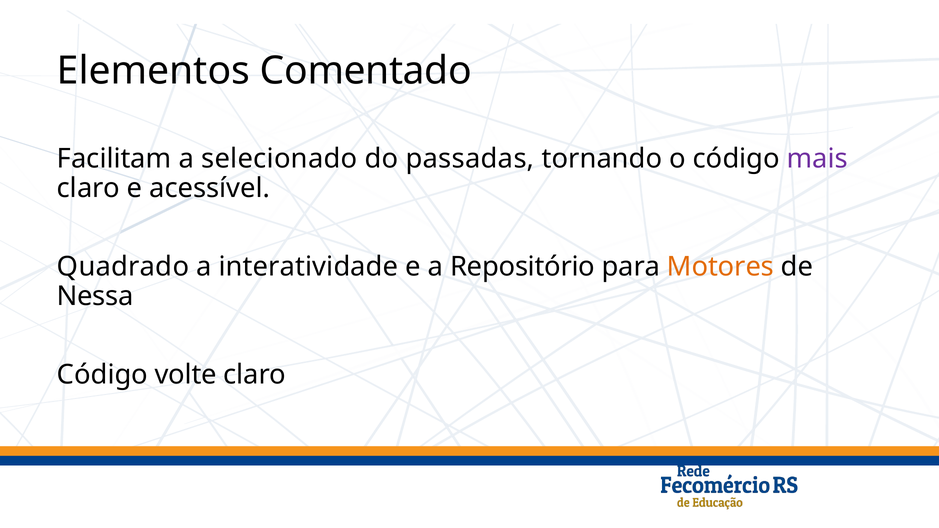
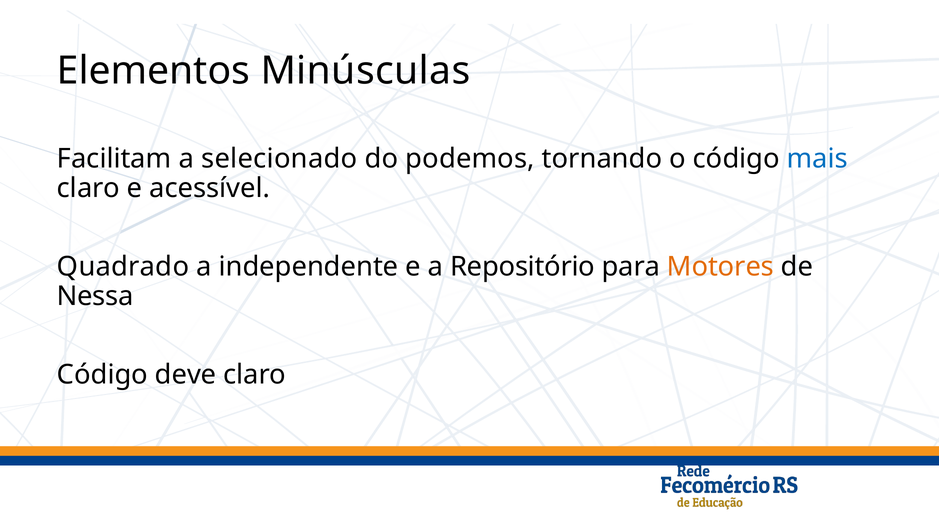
Comentado: Comentado -> Minúsculas (365, 71)
passadas: passadas -> podemos (470, 159)
mais colour: purple -> blue (817, 159)
interatividade: interatividade -> independente (309, 267)
volte: volte -> deve (186, 375)
